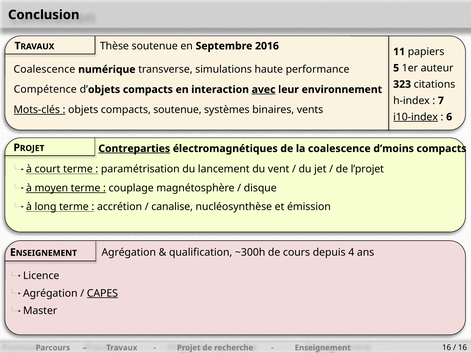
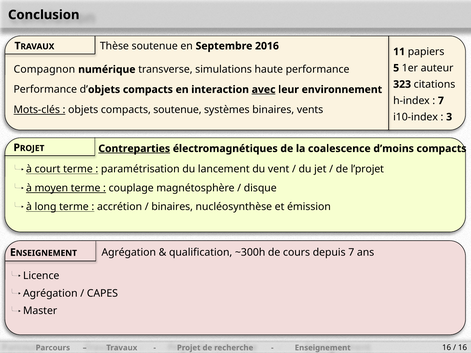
Coalescence: Coalescence -> Compagnon (44, 70)
Compétence: Compétence -> Performance (45, 90)
i10-index underline: present -> none (416, 117)
6: 6 -> 3 (449, 117)
canalise: canalise -> binaires (172, 207)
depuis 4: 4 -> 7 (351, 253)
CAPES underline: present -> none (102, 293)
